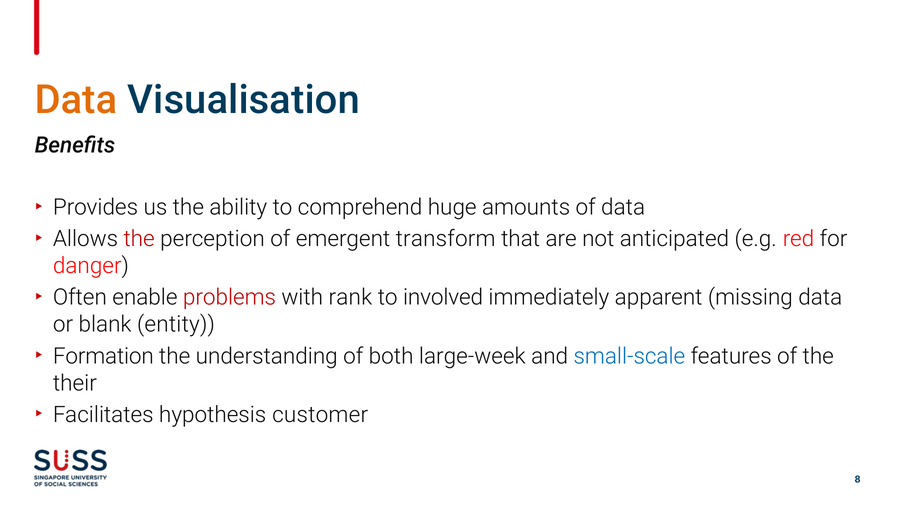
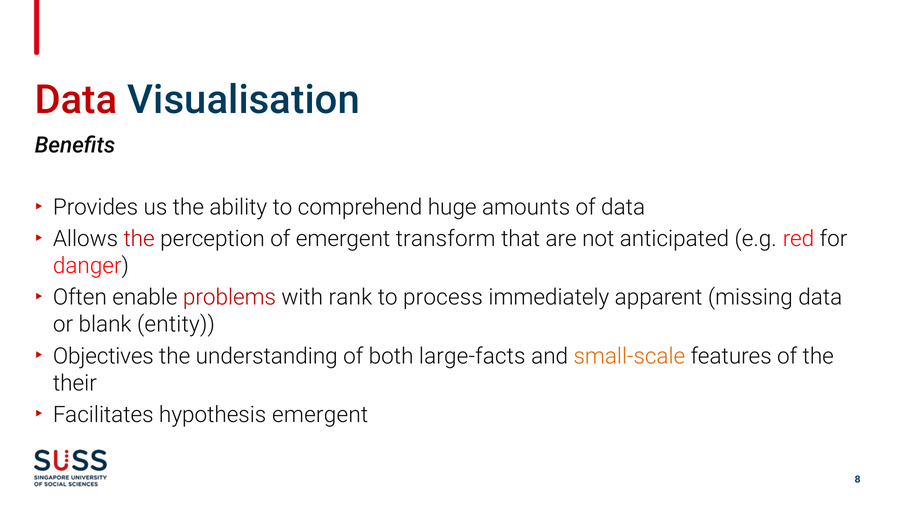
Data colour: orange -> red (76, 100)
involved: involved -> process (443, 297)
Formation: Formation -> Objectives (103, 356)
large-week: large-week -> large-facts (472, 356)
small-scale colour: blue -> orange (629, 356)
hypothesis customer: customer -> emergent (320, 415)
